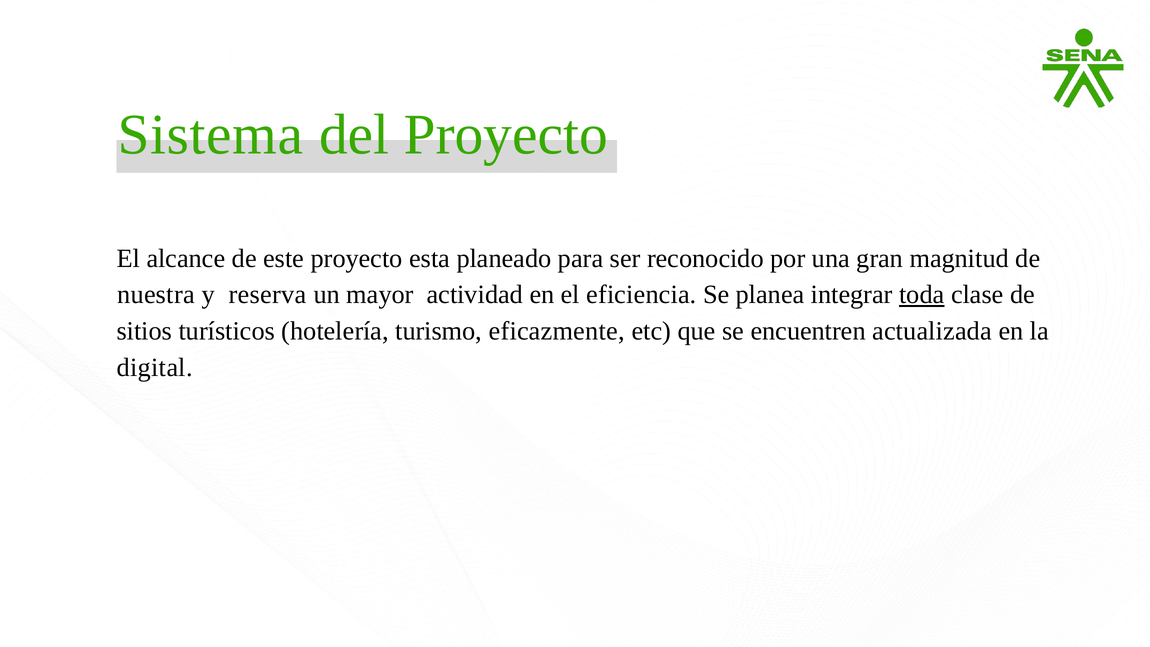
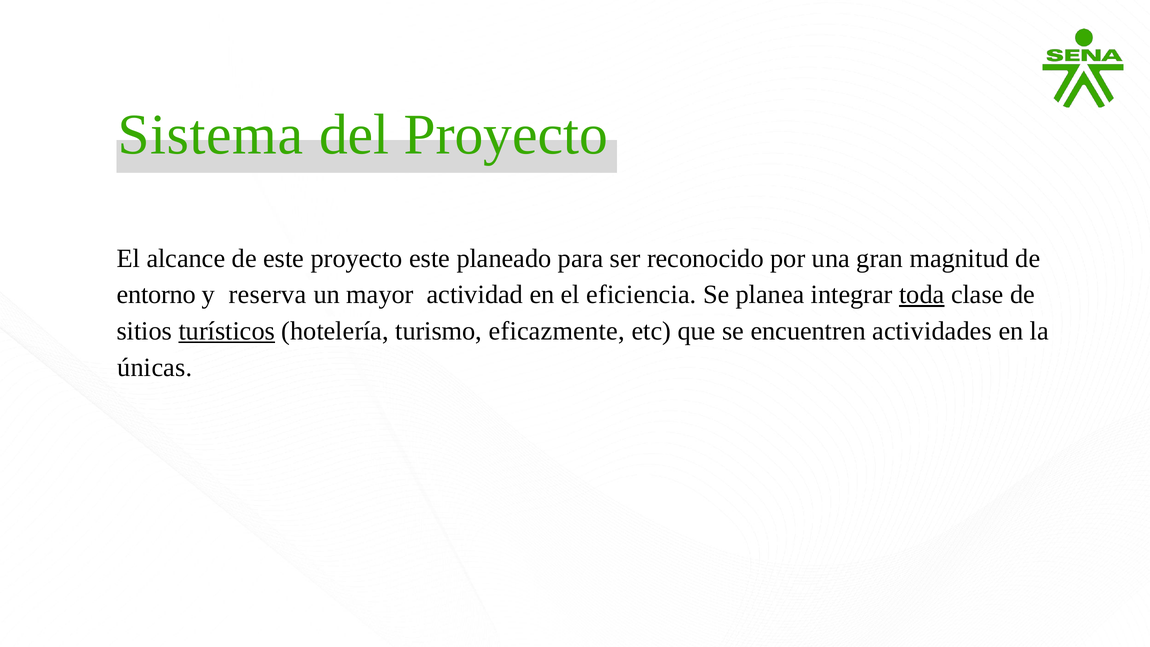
proyecto esta: esta -> este (430, 258)
nuestra: nuestra -> entorno (156, 295)
turísticos underline: none -> present (227, 331)
actualizada: actualizada -> actividades (932, 331)
digital: digital -> únicas (155, 367)
